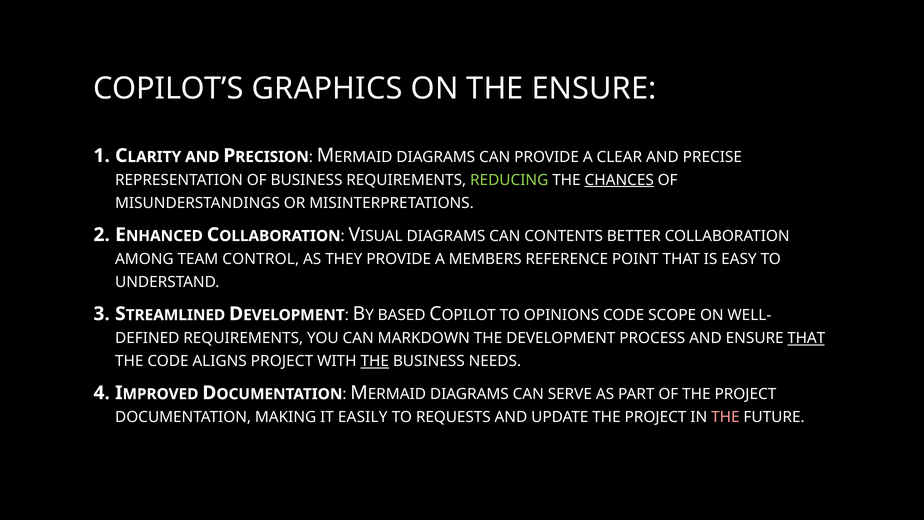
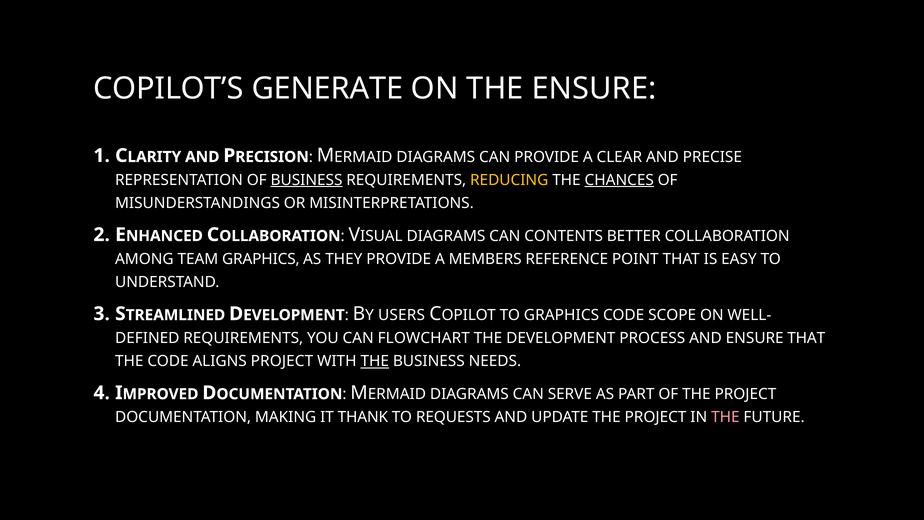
GRAPHICS: GRAPHICS -> GENERATE (327, 88)
BUSINESS underline: none -> present (307, 180)
REDUCING colour: light green -> yellow (509, 180)
TEAM CONTROL: CONTROL -> GRAPHICS (261, 259)
BASED: BASED -> USERS (402, 315)
TO OPINIONS: OPINIONS -> GRAPHICS (562, 315)
MARKDOWN: MARKDOWN -> FLOWCHART (424, 338)
THAT underline: present -> none (806, 338)
EASILY: EASILY -> THANK (363, 417)
